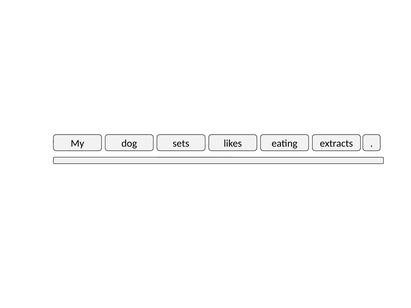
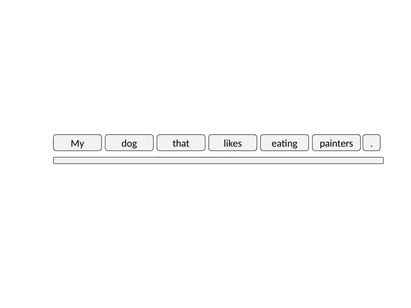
sets: sets -> that (181, 143)
extracts: extracts -> painters (336, 143)
